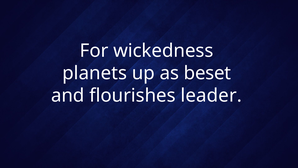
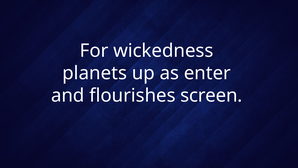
beset: beset -> enter (207, 73)
leader: leader -> screen (211, 95)
